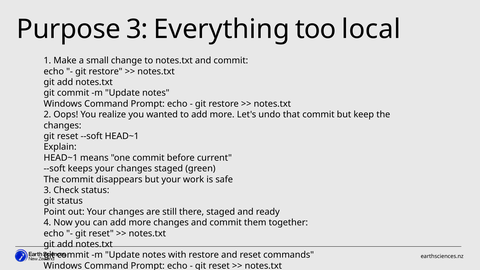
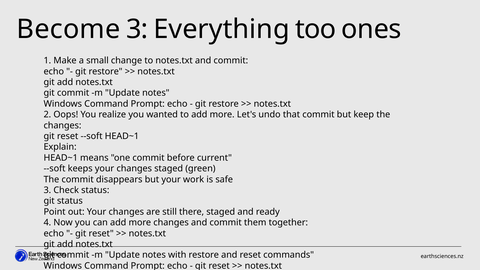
Purpose: Purpose -> Become (68, 29)
local: local -> ones (371, 29)
